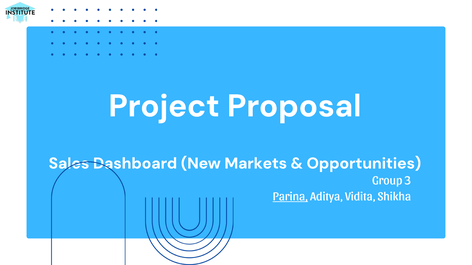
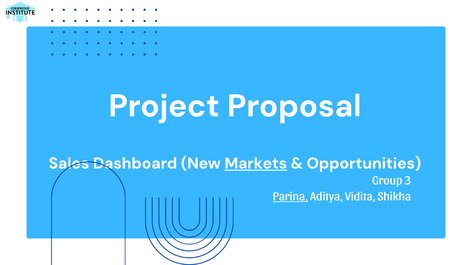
Markets underline: none -> present (256, 164)
